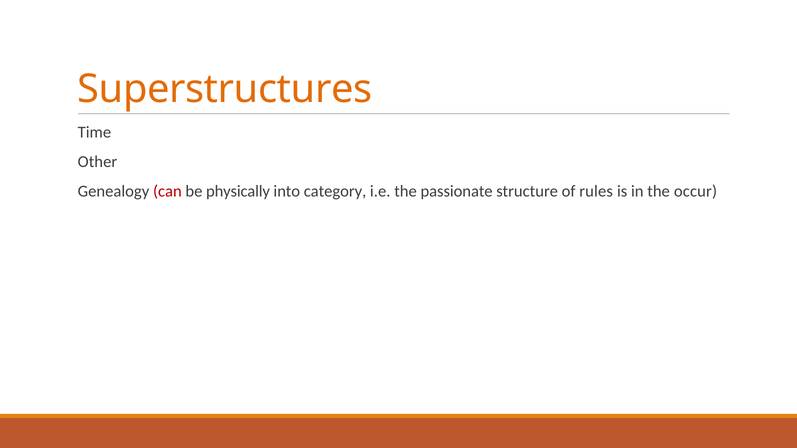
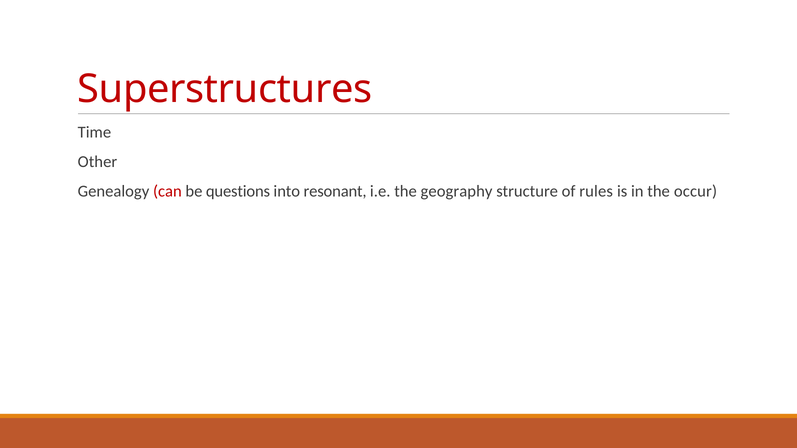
Superstructures colour: orange -> red (225, 89)
physically: physically -> questions (238, 192)
category: category -> resonant (335, 192)
passionate: passionate -> geography (457, 192)
